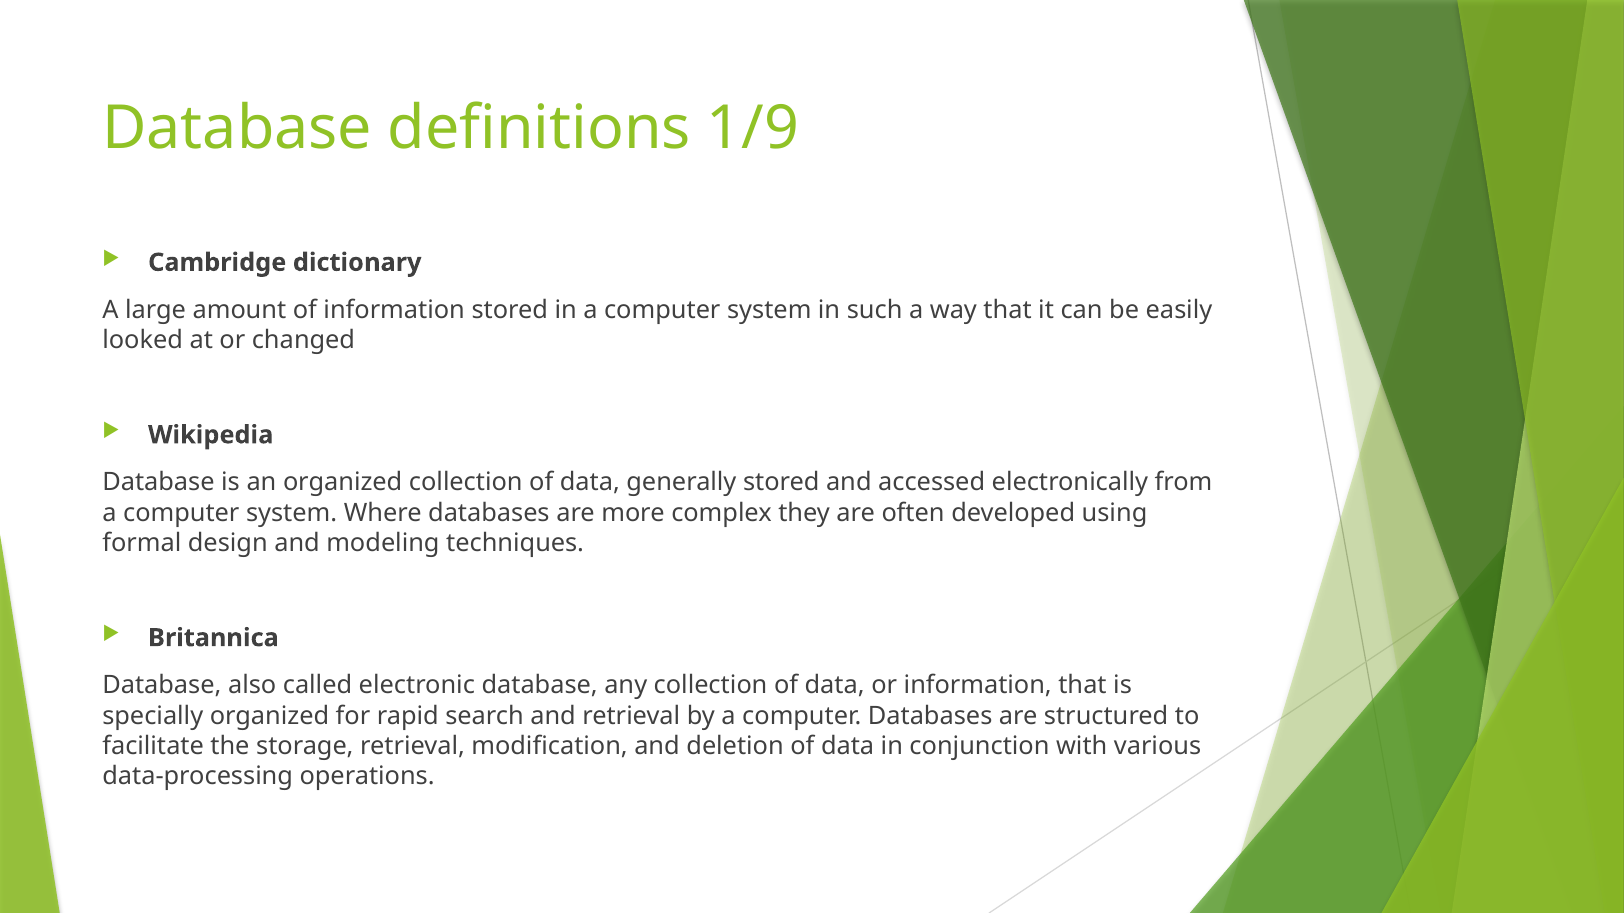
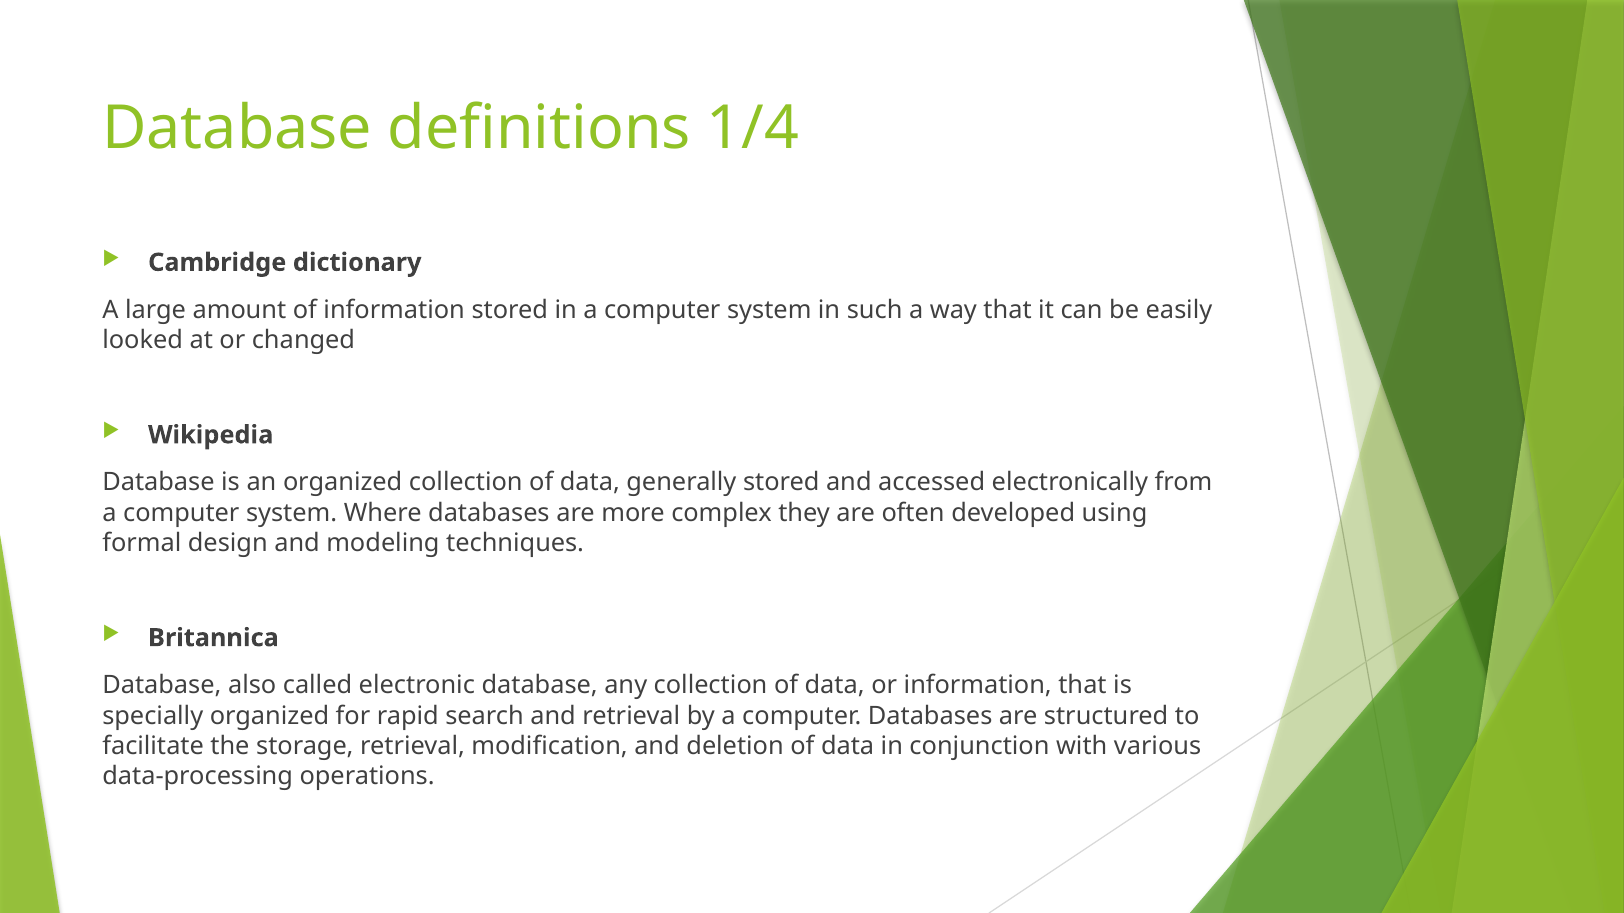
1/9: 1/9 -> 1/4 (753, 128)
